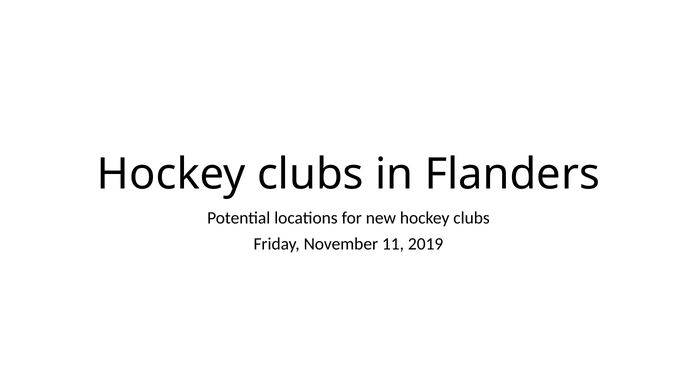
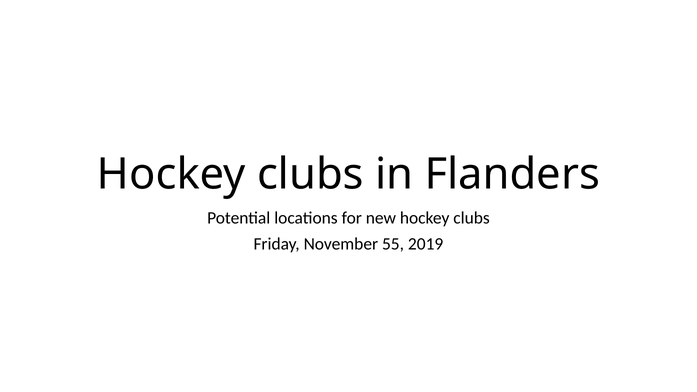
11: 11 -> 55 (393, 244)
